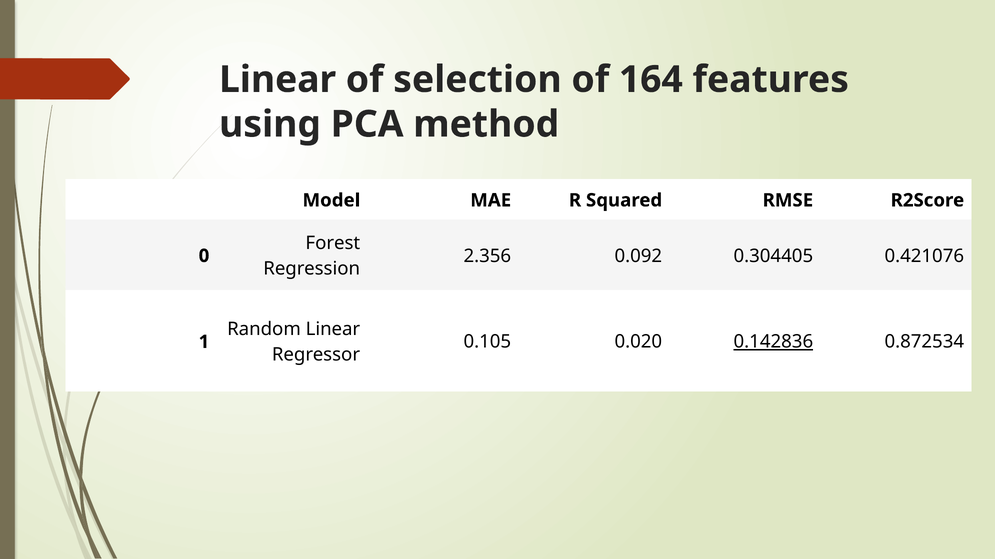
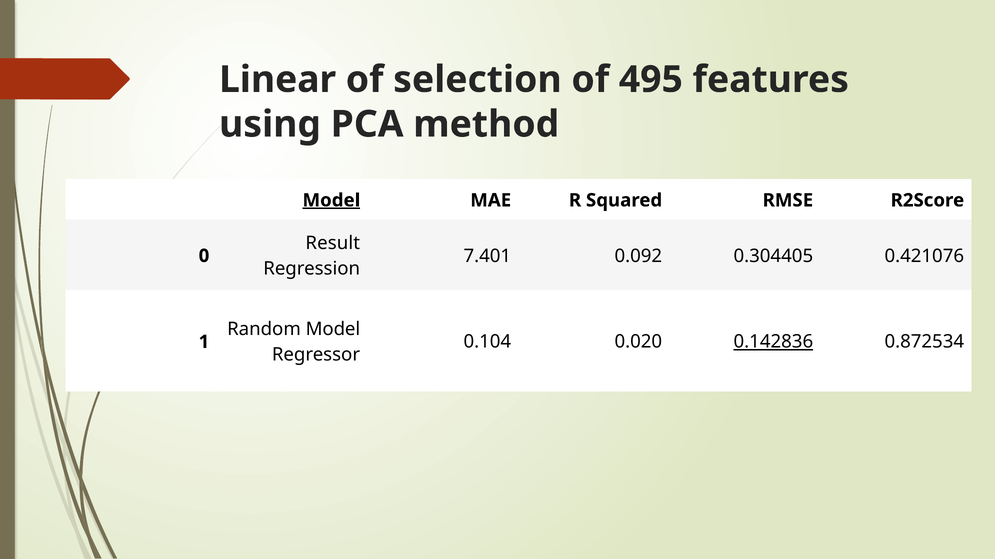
164: 164 -> 495 (651, 80)
Model underline: none -> present (331, 201)
Forest: Forest -> Result (333, 243)
2.356: 2.356 -> 7.401 (487, 256)
Random Linear: Linear -> Model (333, 330)
0.105: 0.105 -> 0.104 (487, 342)
